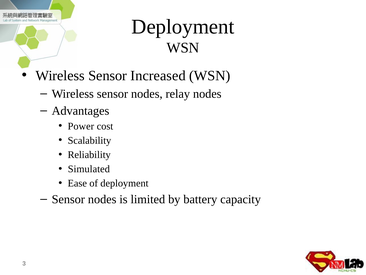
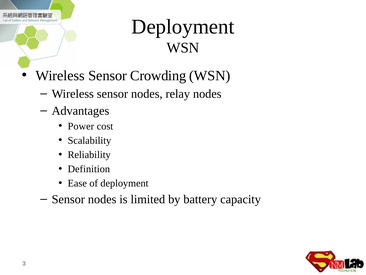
Increased: Increased -> Crowding (158, 75)
Simulated: Simulated -> Definition (89, 169)
